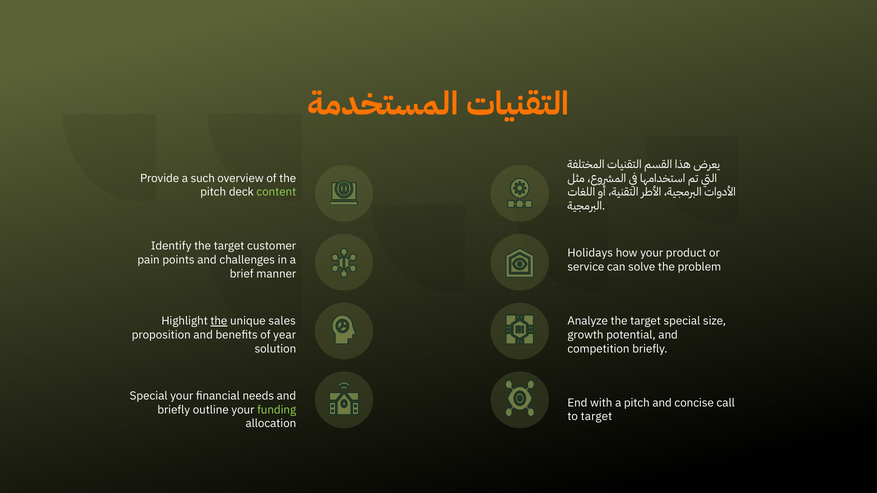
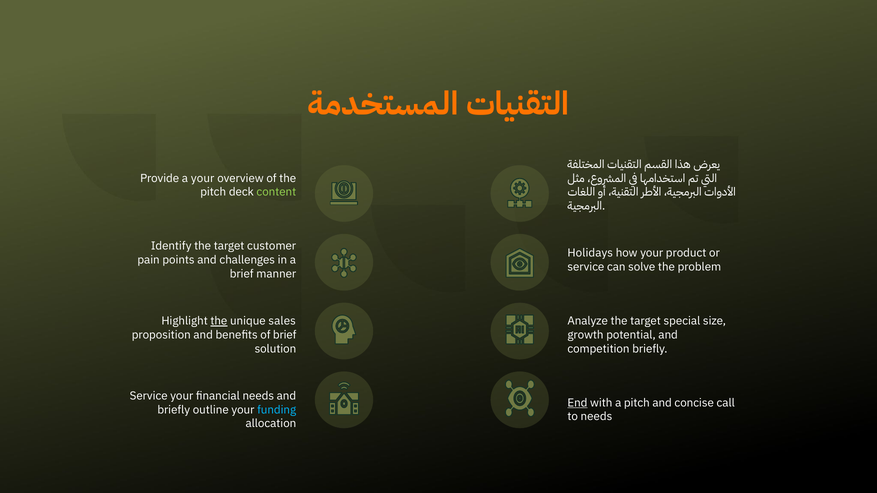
a such: such -> your (203, 178)
of year: year -> brief (285, 335)
Special: Special -> Service (149, 396)
End underline: none -> present (577, 403)
funding colour: light green -> light blue (277, 410)
to target: target -> needs (596, 417)
